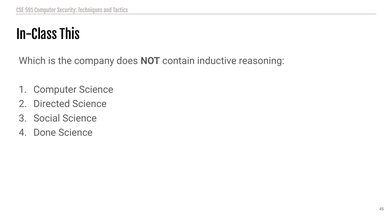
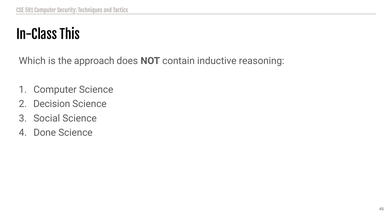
company: company -> approach (94, 61)
Directed: Directed -> Decision (52, 104)
